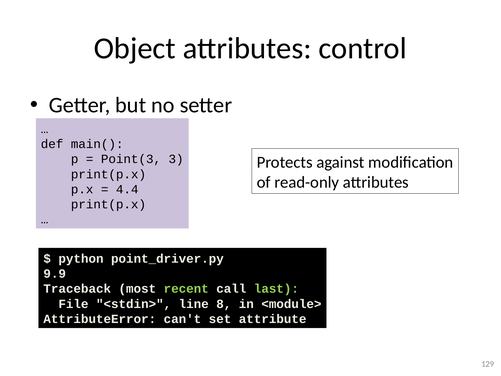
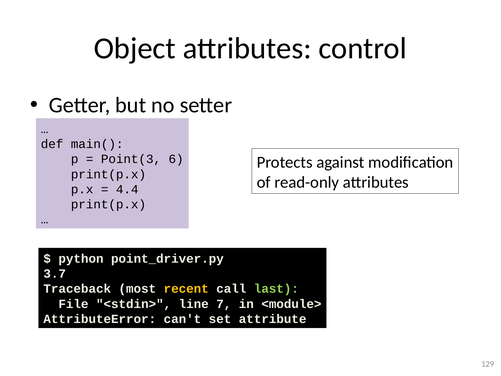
3: 3 -> 6 (176, 159)
9.9: 9.9 -> 3.7 (55, 274)
recent colour: light green -> yellow (186, 289)
8: 8 -> 7 (224, 304)
